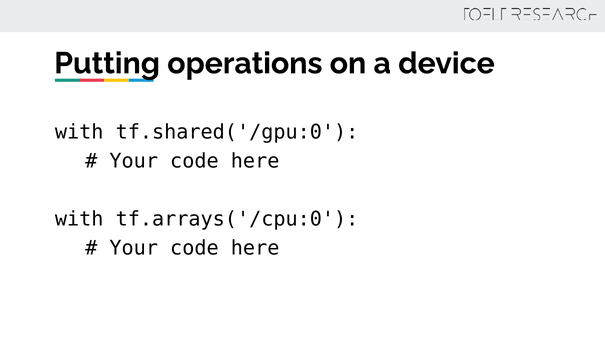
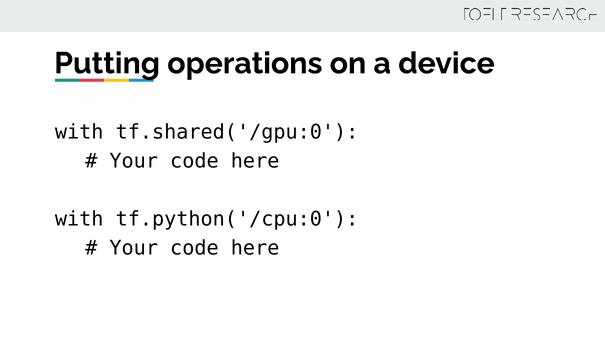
tf.arrays('/cpu:0: tf.arrays('/cpu:0 -> tf.python('/cpu:0 (237, 219)
